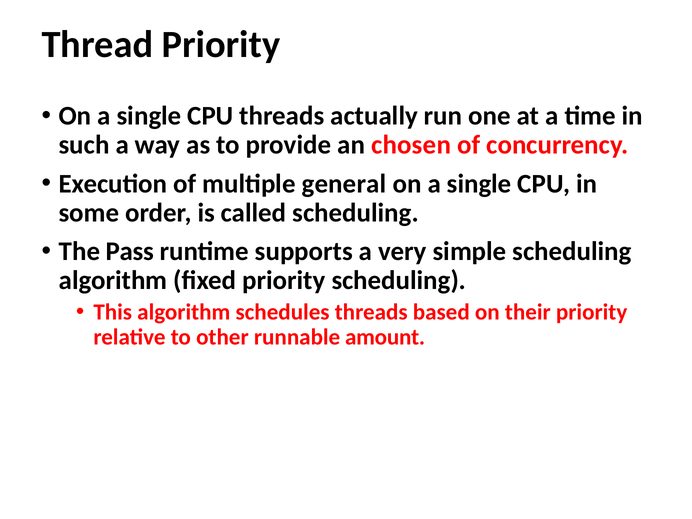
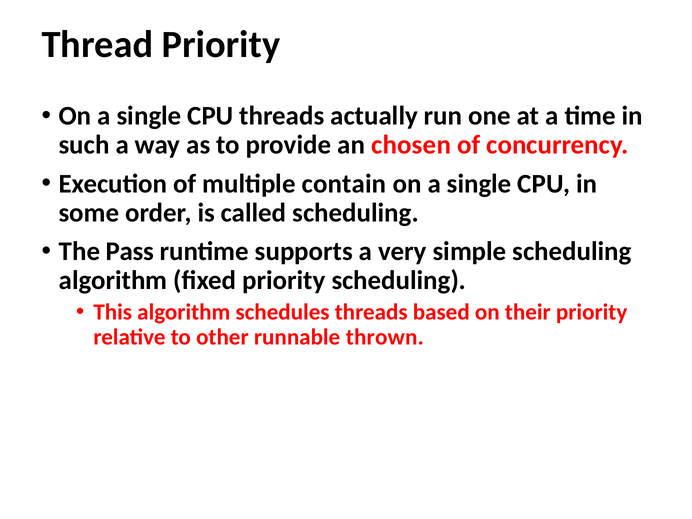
general: general -> contain (344, 184)
amount: amount -> thrown (385, 337)
